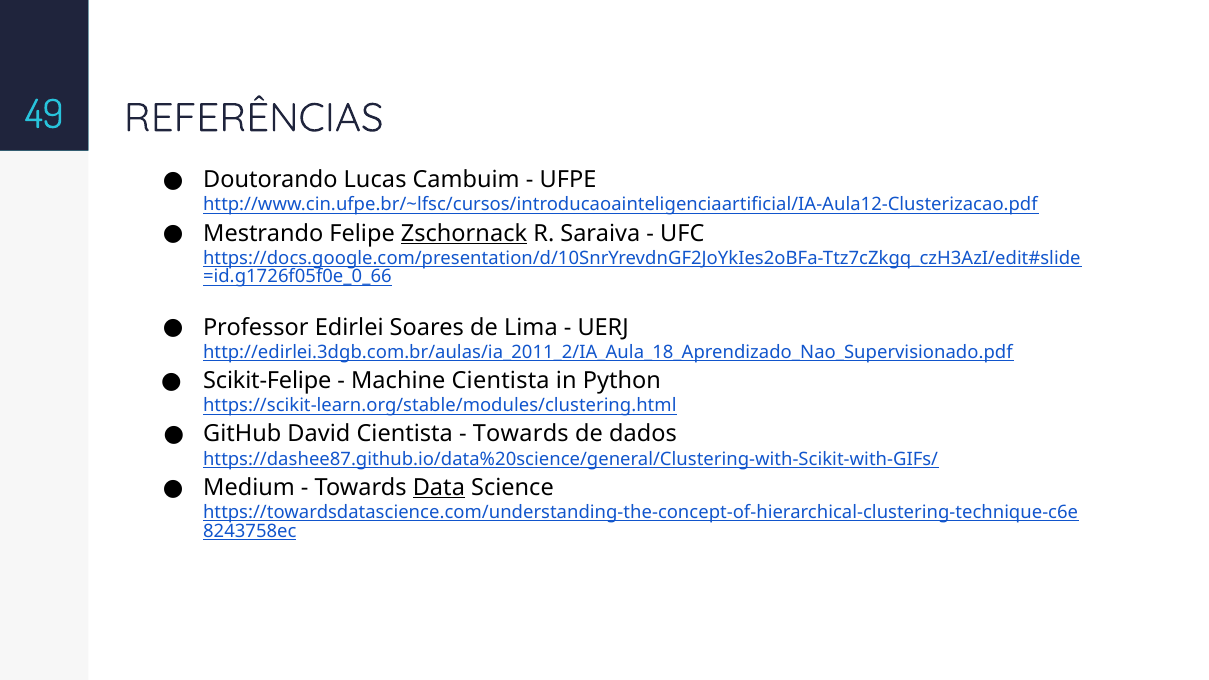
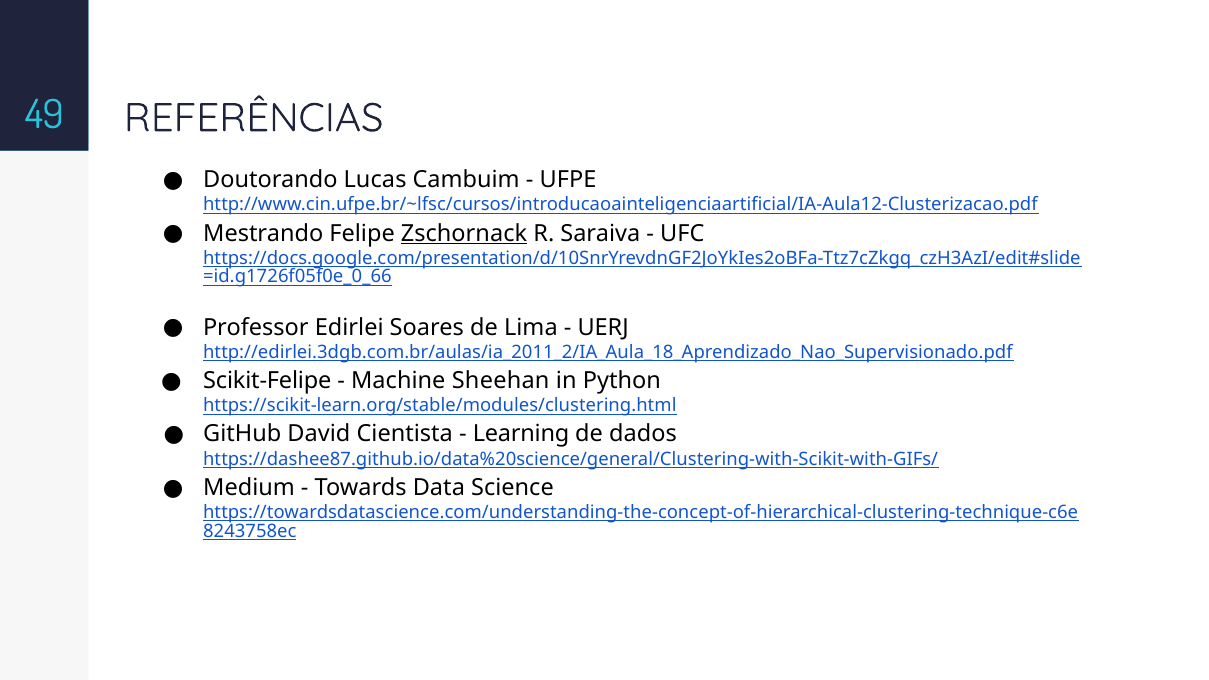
Machine Cientista: Cientista -> Sheehan (501, 381)
Towards: Towards -> Learning (521, 434)
Data underline: present -> none (439, 488)
